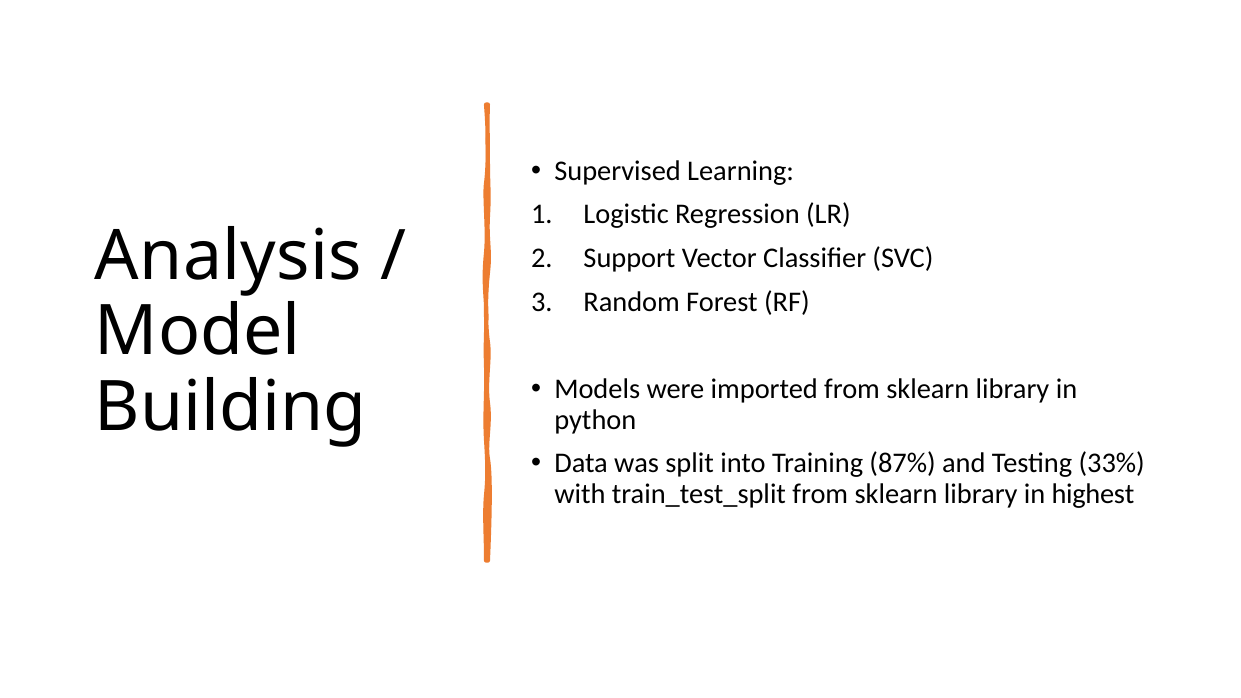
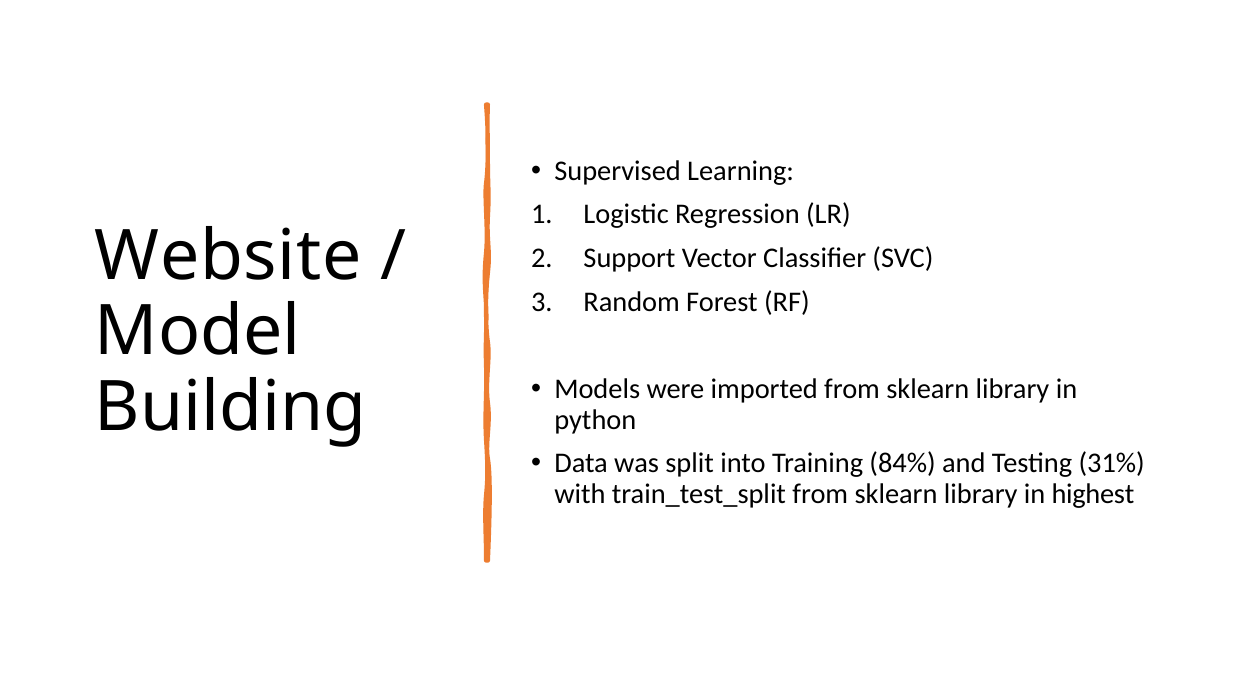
Analysis: Analysis -> Website (228, 256)
87%: 87% -> 84% (903, 463)
33%: 33% -> 31% (1112, 463)
